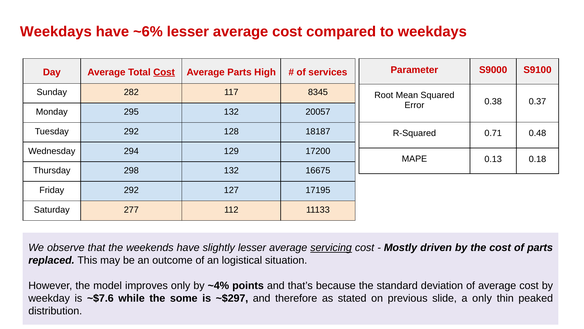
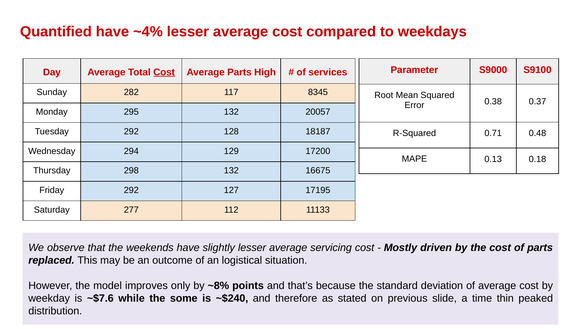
Weekdays: Weekdays -> Quantified (56, 32)
~6%: ~6% -> ~4% (148, 32)
servicing underline: present -> none (331, 247)
~4%: ~4% -> ~8% (218, 285)
~$297: ~$297 -> ~$240 (232, 298)
a only: only -> time (482, 298)
